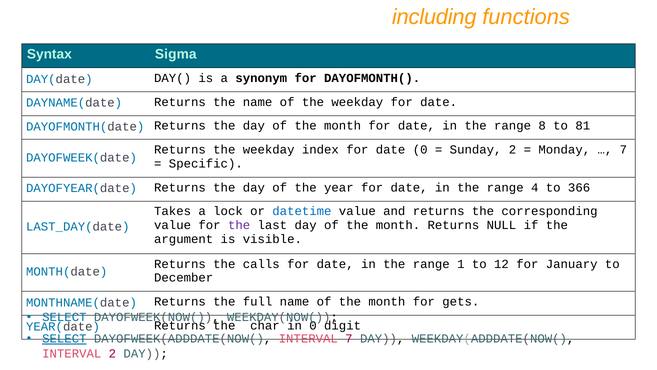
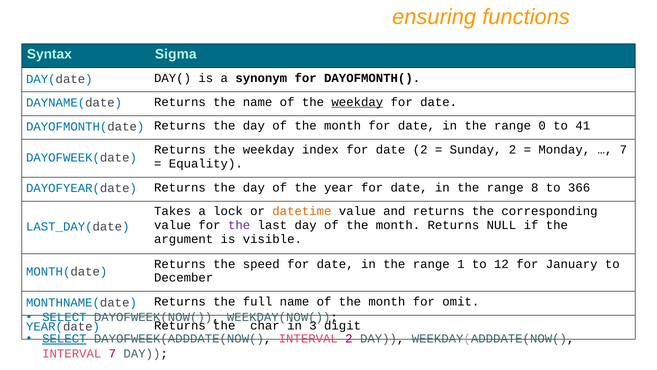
including: including -> ensuring (434, 17)
weekday underline: none -> present (357, 102)
8: 8 -> 0 (542, 126)
81: 81 -> 41 (583, 126)
date 0: 0 -> 2 (420, 149)
Specific: Specific -> Equality (206, 163)
4: 4 -> 8 (535, 187)
datetime colour: blue -> orange (302, 211)
calls: calls -> speed (261, 264)
gets: gets -> omit (461, 301)
in 0: 0 -> 3 (313, 325)
INTERVAL 7: 7 -> 2 (349, 338)
INTERVAL 2: 2 -> 7 (112, 353)
